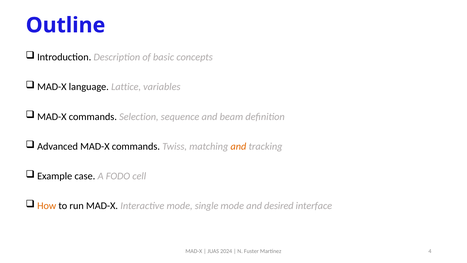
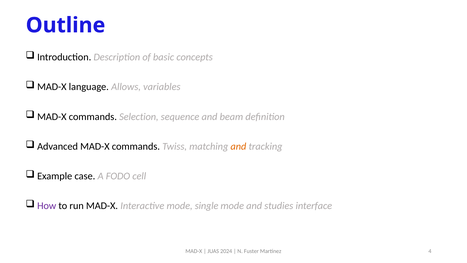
Lattice: Lattice -> Allows (126, 87)
How colour: orange -> purple (47, 206)
desired: desired -> studies (279, 206)
